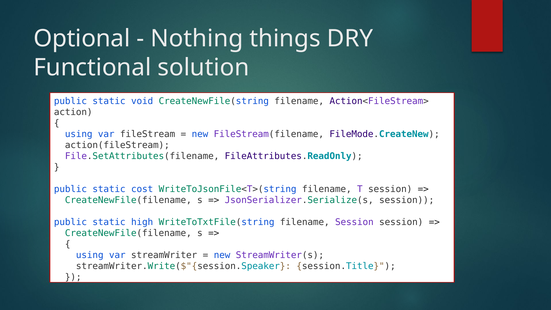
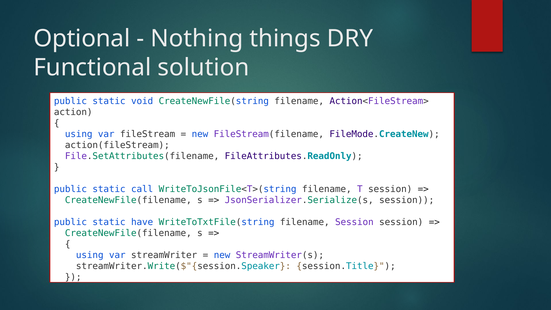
cost: cost -> call (142, 189)
high: high -> have (142, 222)
